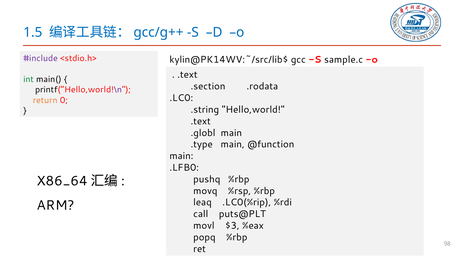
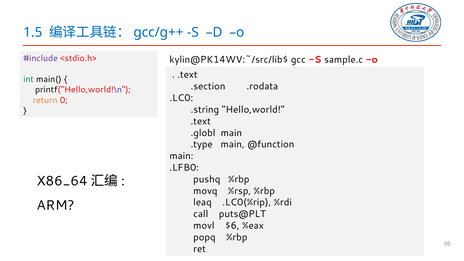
$3: $3 -> $6 (232, 226)
